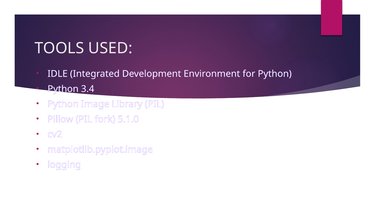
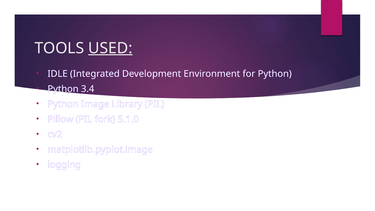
USED underline: none -> present (110, 48)
